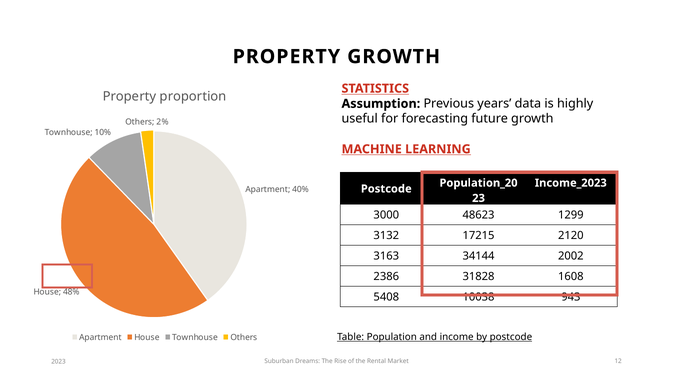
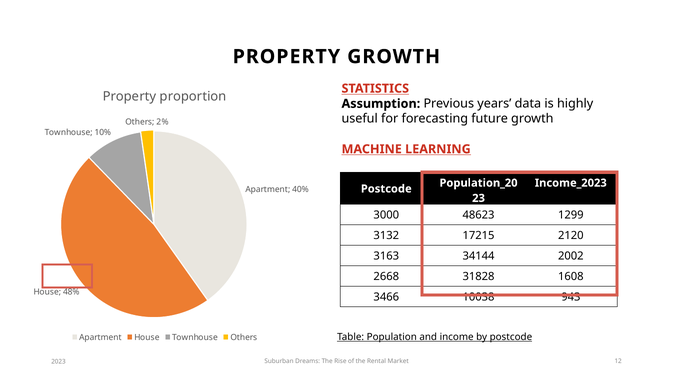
2386: 2386 -> 2668 (386, 276)
5408: 5408 -> 3466 (386, 297)
